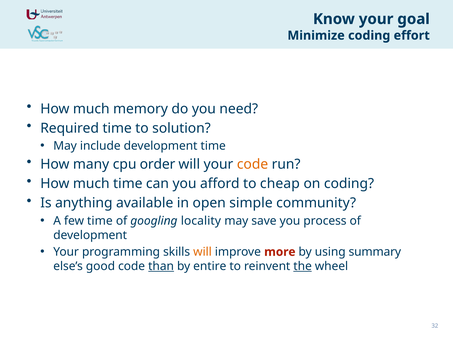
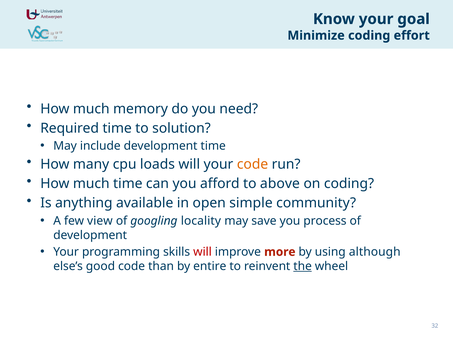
order: order -> loads (157, 164)
cheap: cheap -> above (280, 184)
few time: time -> view (100, 221)
will colour: orange -> red (203, 252)
summary: summary -> although (375, 252)
than underline: present -> none (161, 266)
